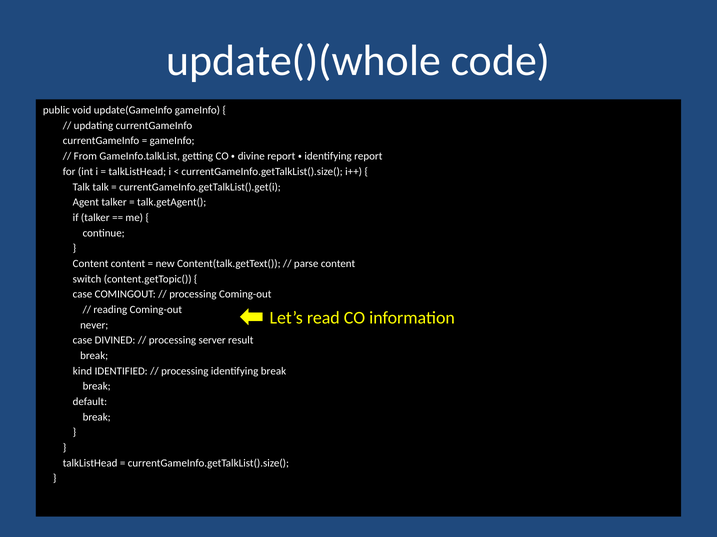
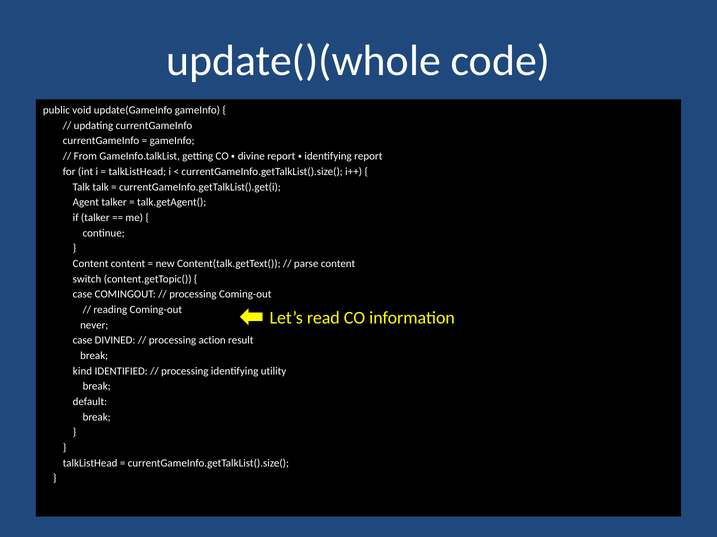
server: server -> action (212, 341)
identifying break: break -> utility (274, 371)
